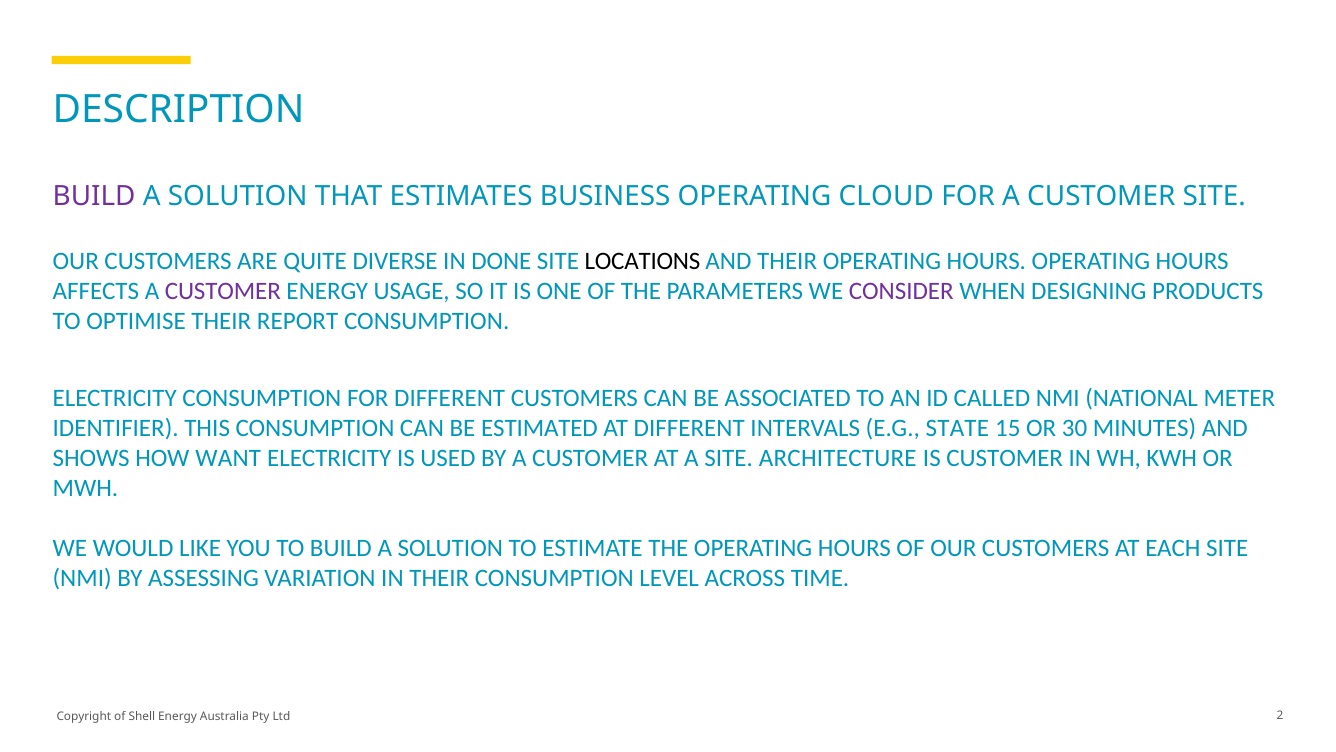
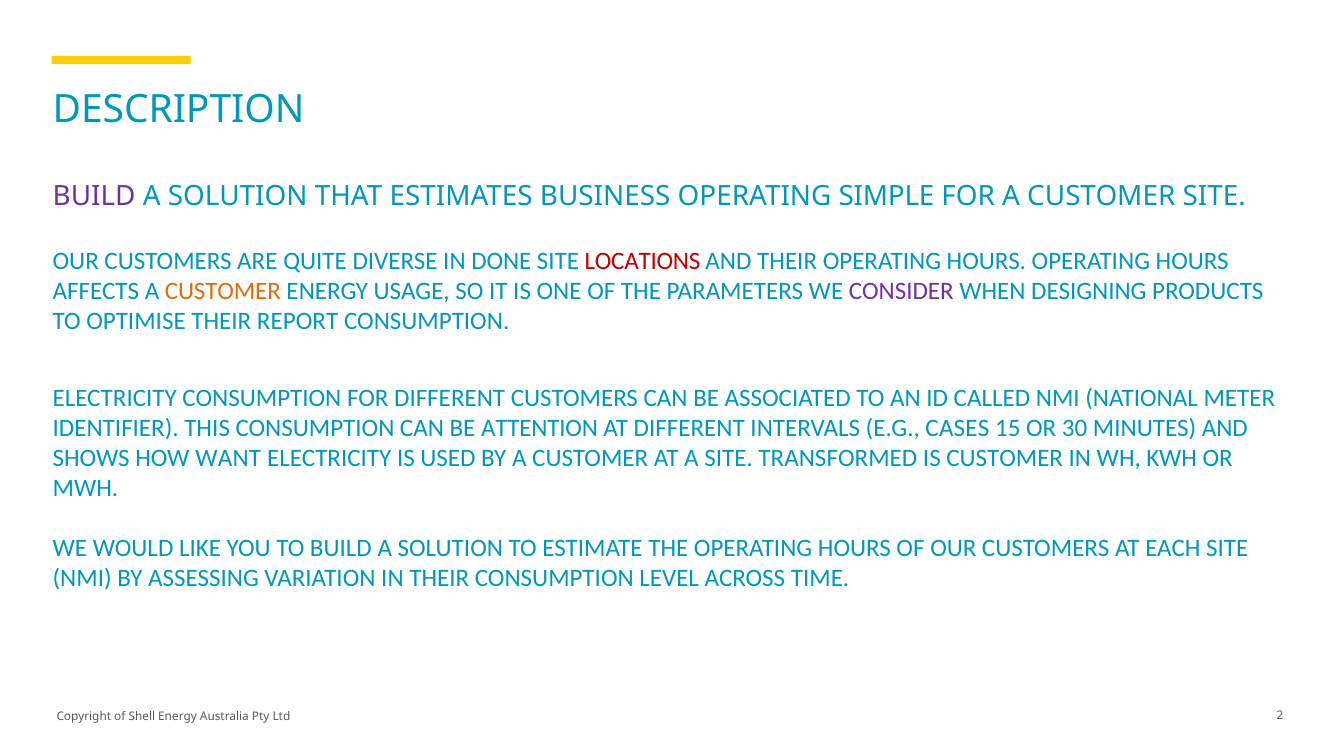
CLOUD: CLOUD -> SIMPLE (886, 196)
LOCATIONS colour: black -> red (642, 261)
CUSTOMER colour: purple -> orange (223, 291)
ESTIMATED: ESTIMATED -> ATTENTION (540, 428)
STATE: STATE -> CASES (957, 428)
ARCHITECTURE: ARCHITECTURE -> TRANSFORMED (838, 458)
